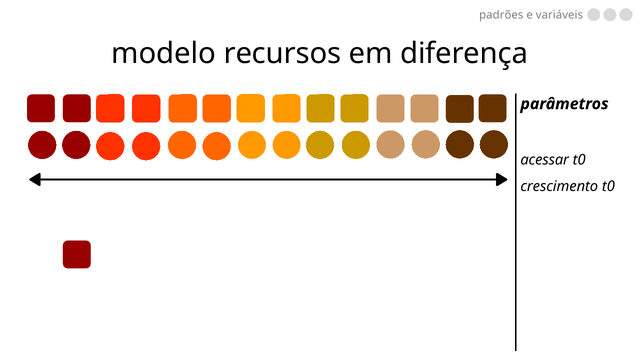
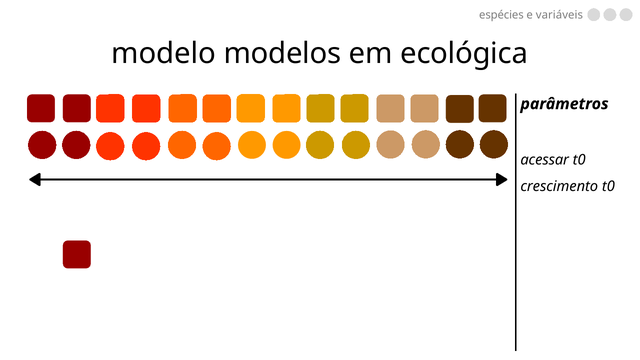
padrões: padrões -> espécies (501, 15)
recursos: recursos -> modelos (282, 54)
diferença: diferença -> ecológica (464, 54)
